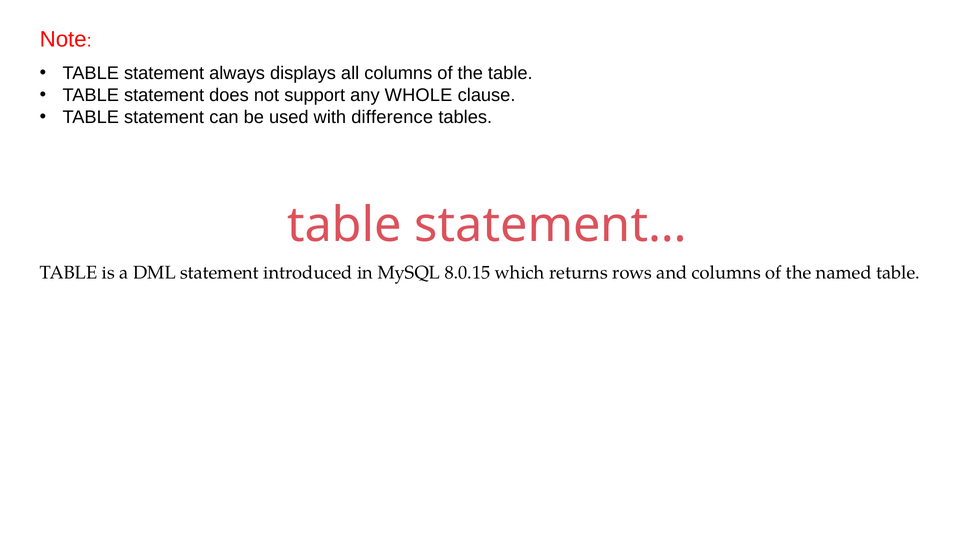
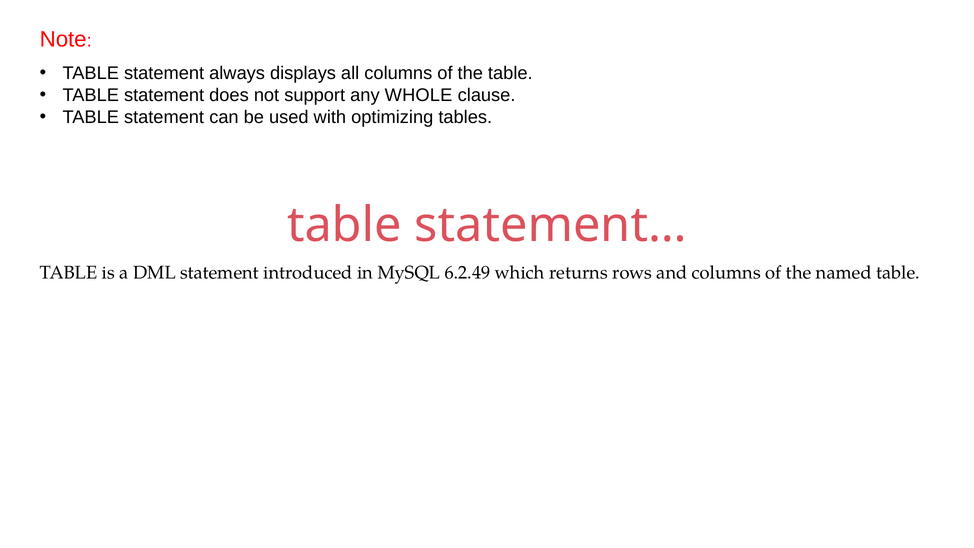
difference: difference -> optimizing (392, 117)
8.0.15: 8.0.15 -> 6.2.49 (467, 272)
